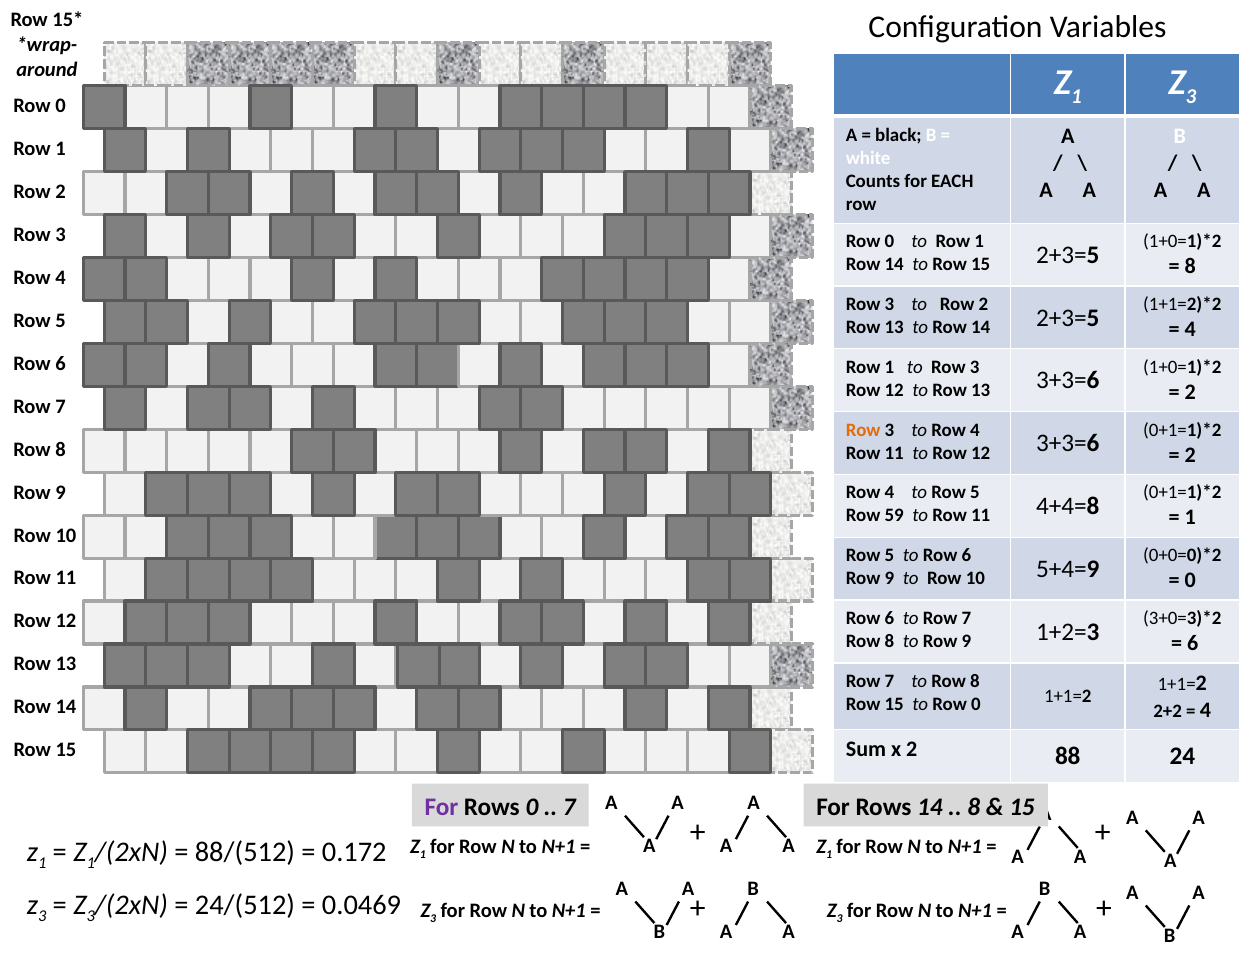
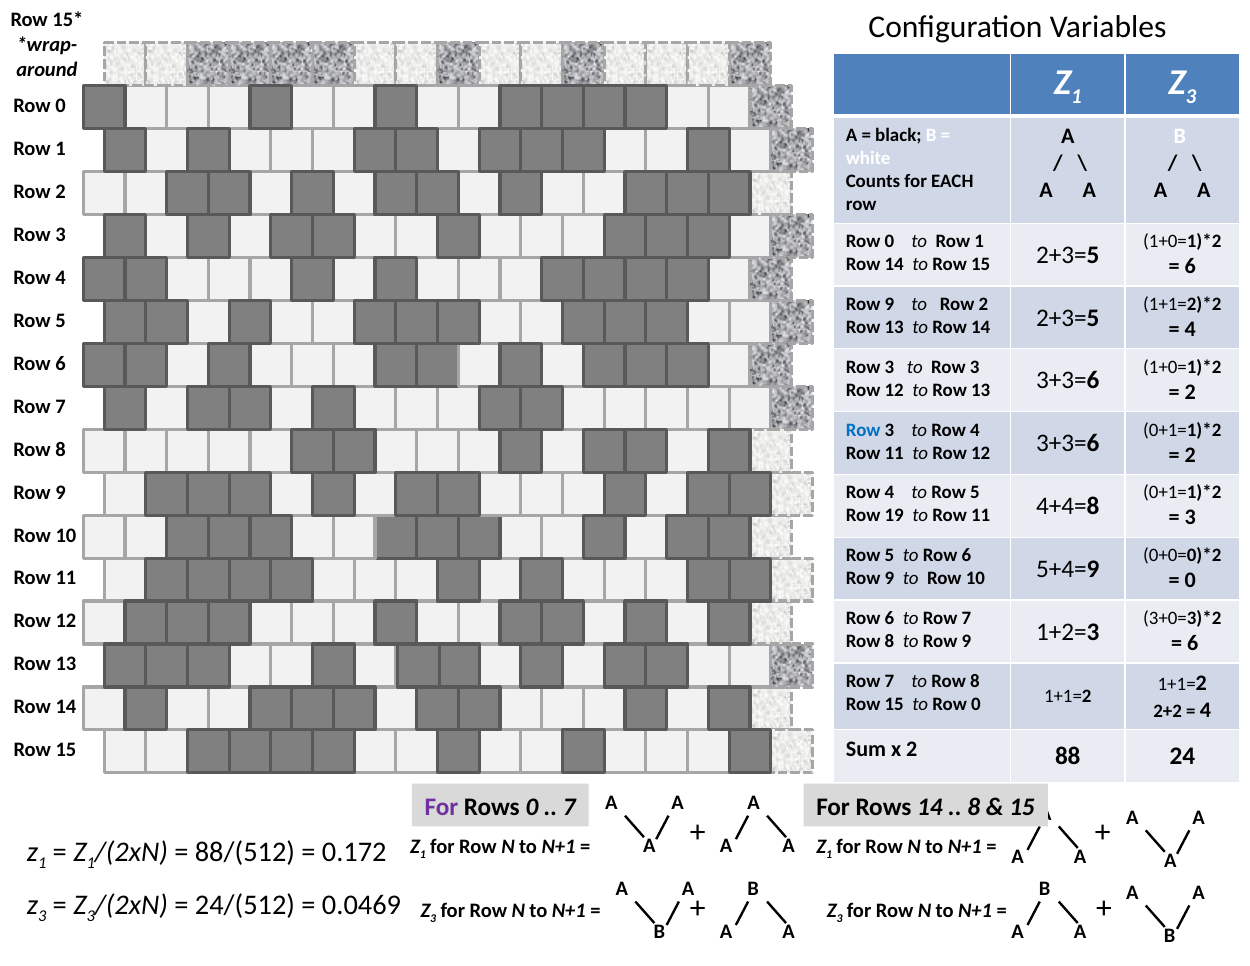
8: 8 -> 6 (1190, 266)
3: 3 -> 9 (889, 304)
1: 1 -> 3 (889, 367)
Row colour: orange -> blue (863, 430)
59: 59 -> 19 (894, 516)
1: 1 -> 3 (1190, 518)
